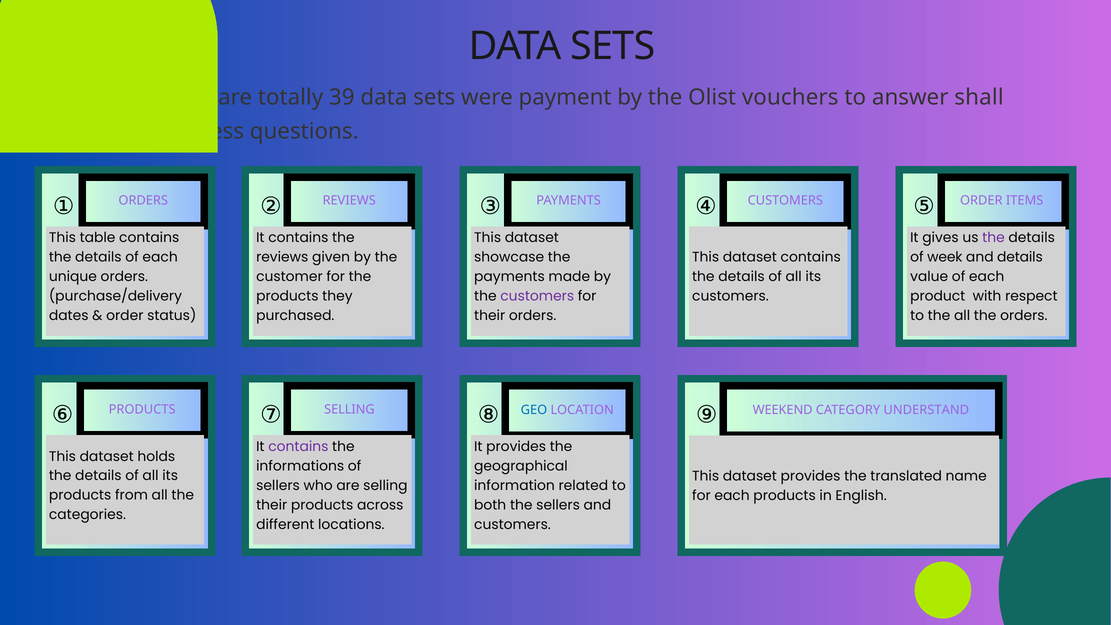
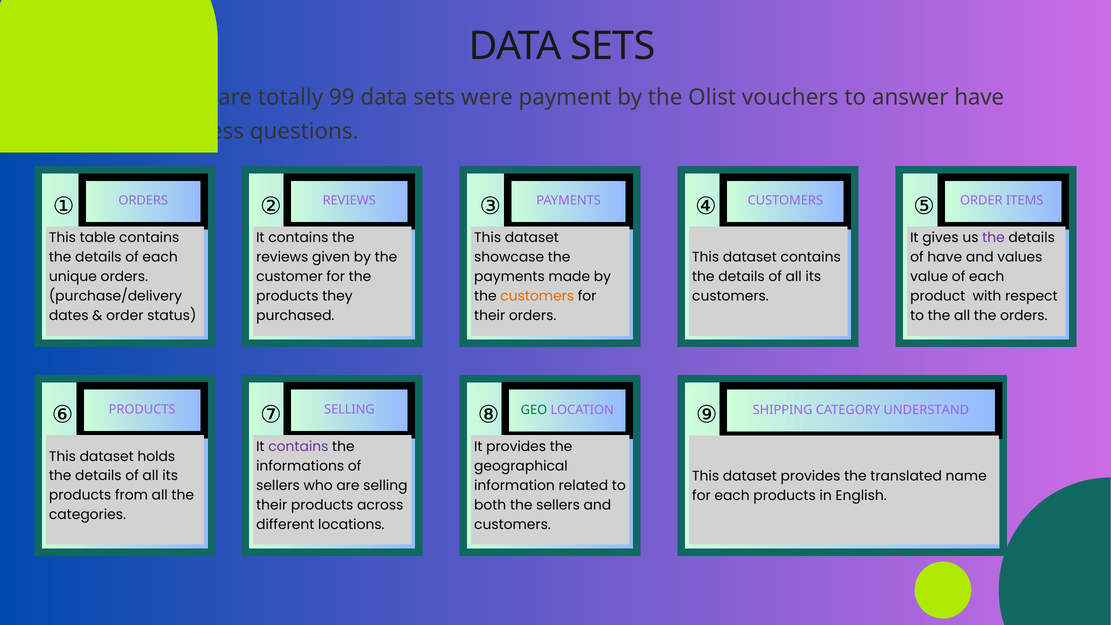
39: 39 -> 99 (342, 98)
answer shall: shall -> have (979, 98)
of week: week -> have (945, 257)
and details: details -> values (1020, 257)
customers colour: purple -> orange (537, 296)
GEO colour: blue -> green (534, 410)
WEEKEND: WEEKEND -> SHIPPING (783, 410)
